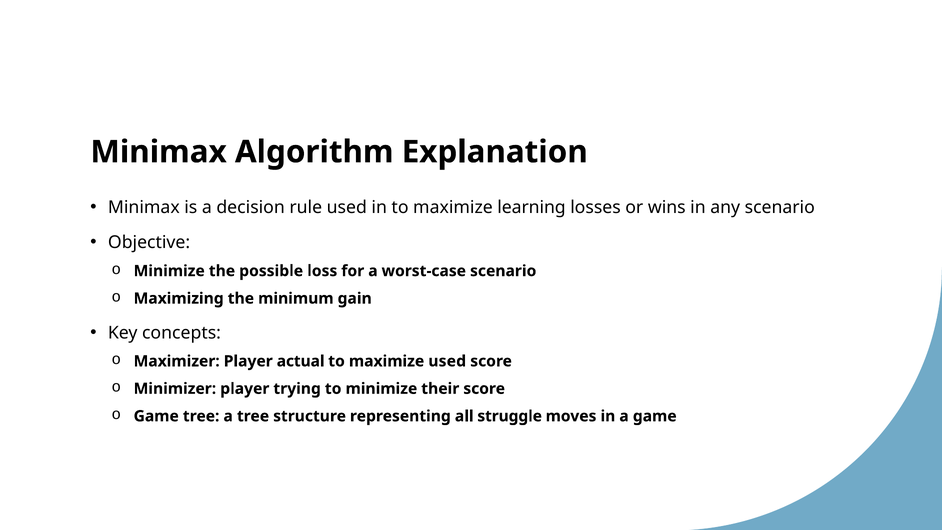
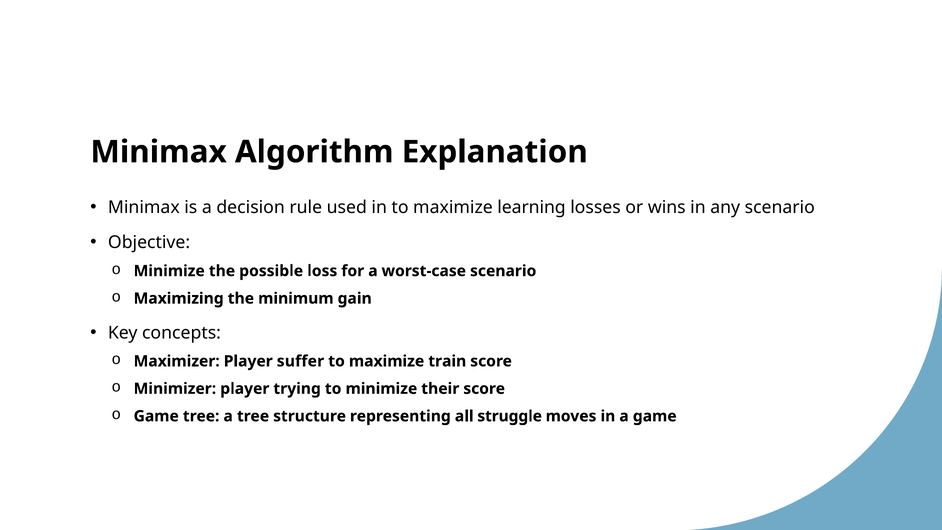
actual: actual -> suffer (300, 361)
maximize used: used -> train (447, 361)
